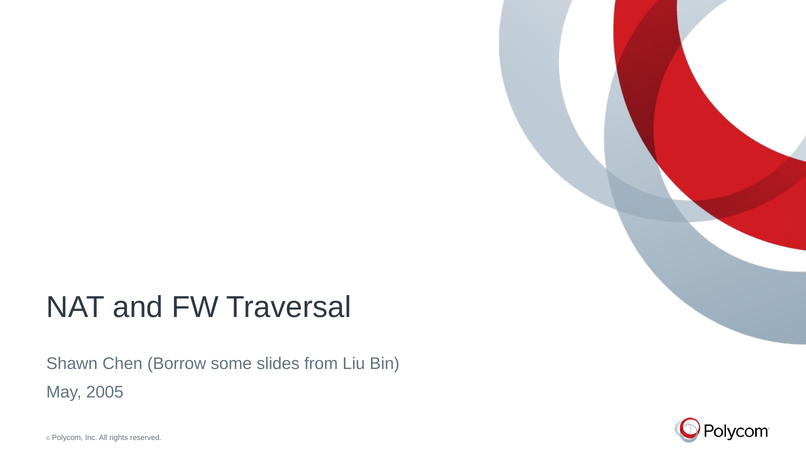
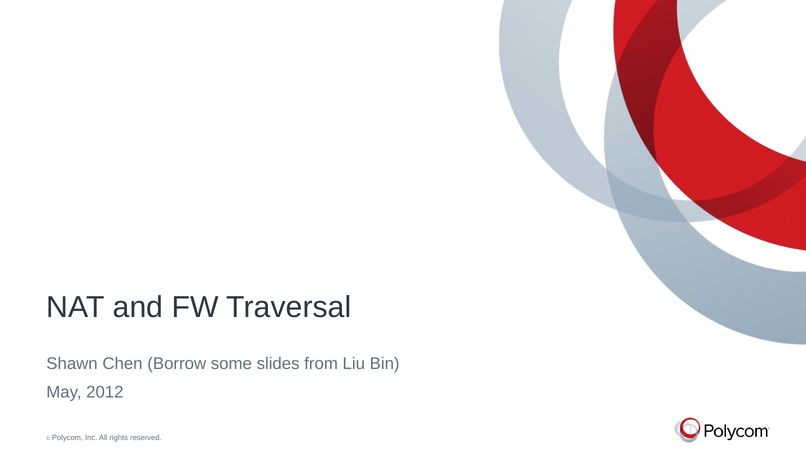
2005: 2005 -> 2012 (105, 392)
